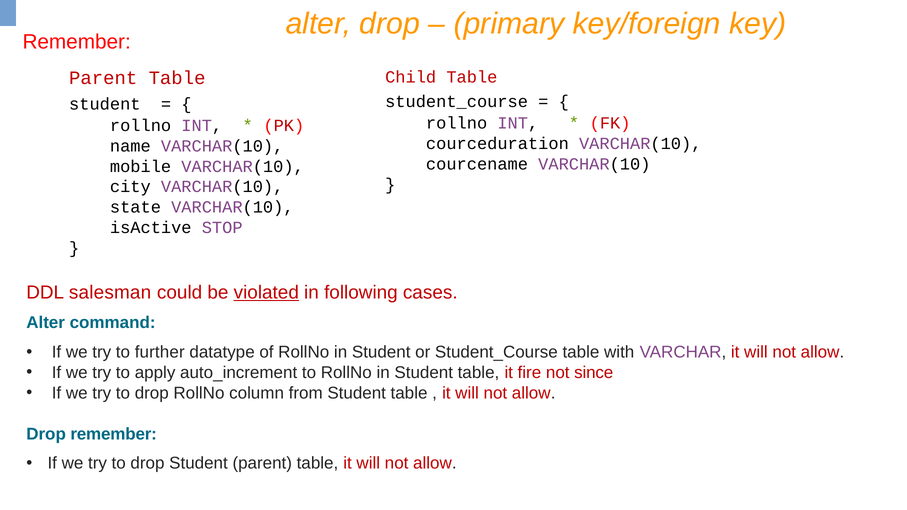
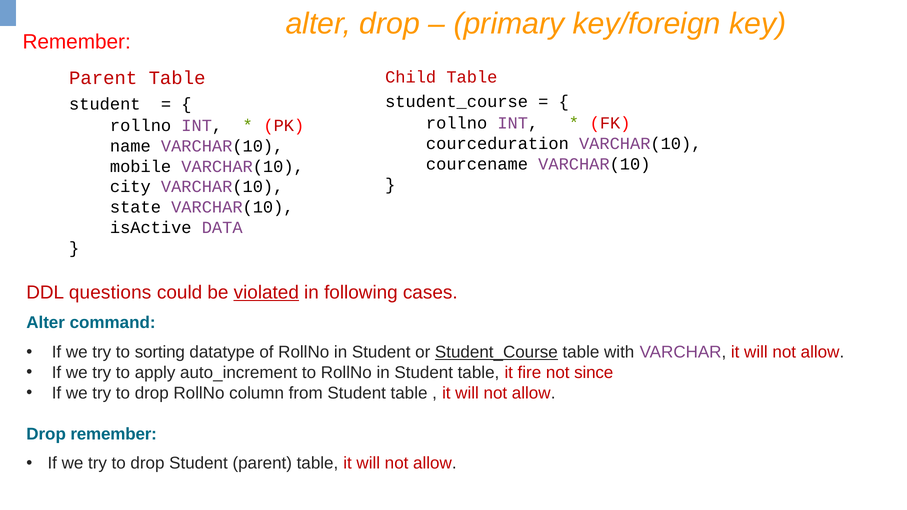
STOP: STOP -> DATA (222, 228)
salesman: salesman -> questions (110, 293)
further: further -> sorting (160, 352)
Student_Course underline: none -> present (496, 352)
